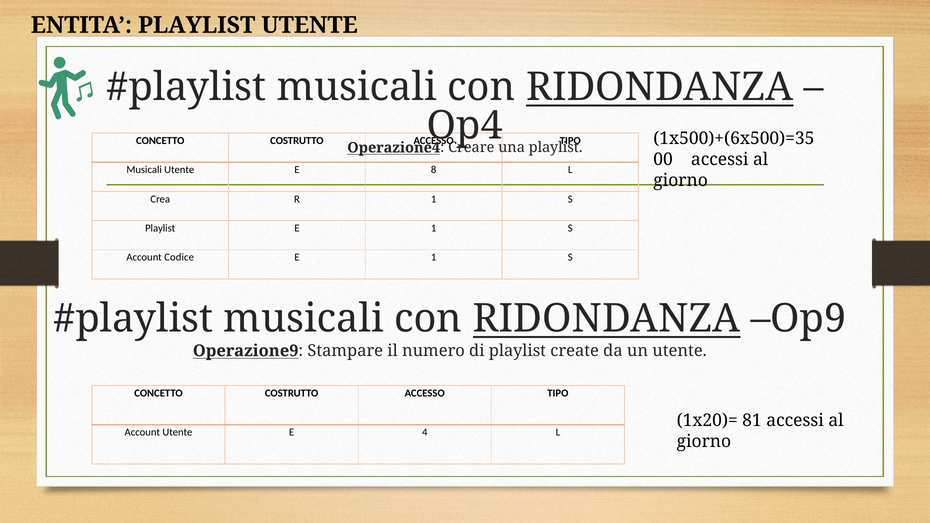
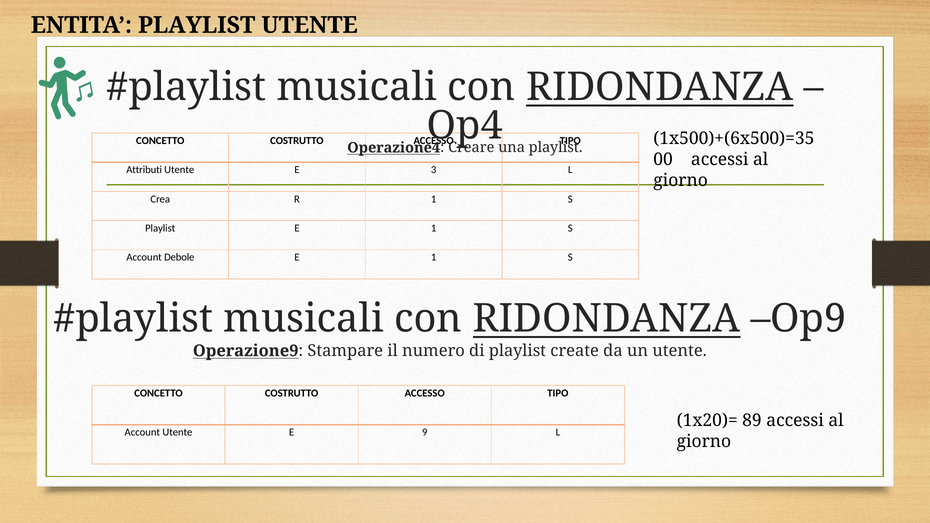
Musicali: Musicali -> Attributi (144, 170)
8: 8 -> 3 (434, 170)
Codice: Codice -> Debole (179, 257)
81: 81 -> 89 (752, 420)
4: 4 -> 9 (425, 432)
